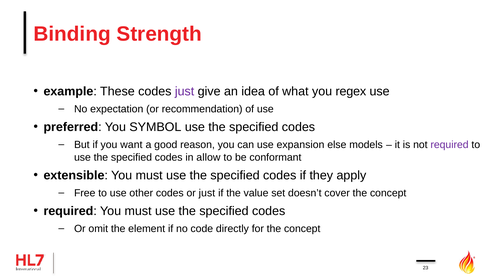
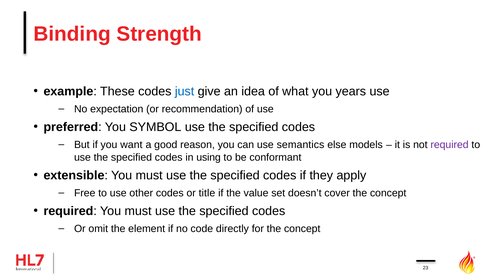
just colour: purple -> blue (185, 92)
regex: regex -> years (351, 92)
expansion: expansion -> semantics (300, 145)
allow: allow -> using (209, 158)
or just: just -> title (207, 193)
